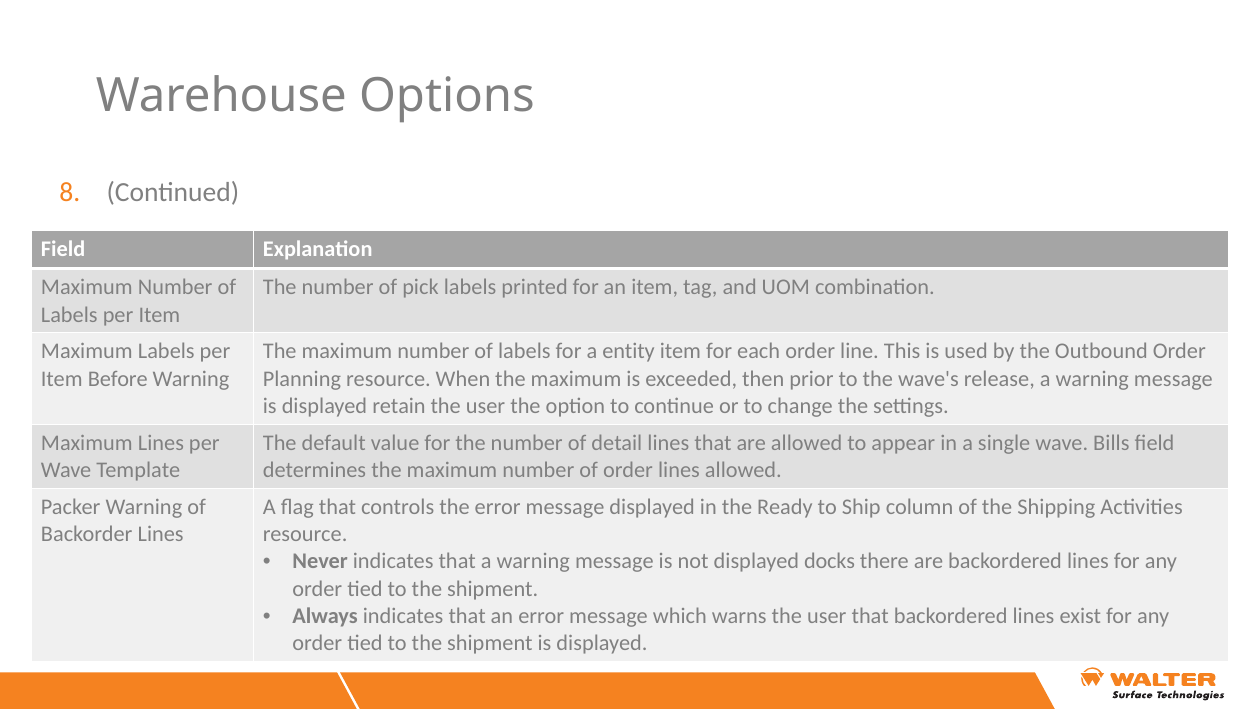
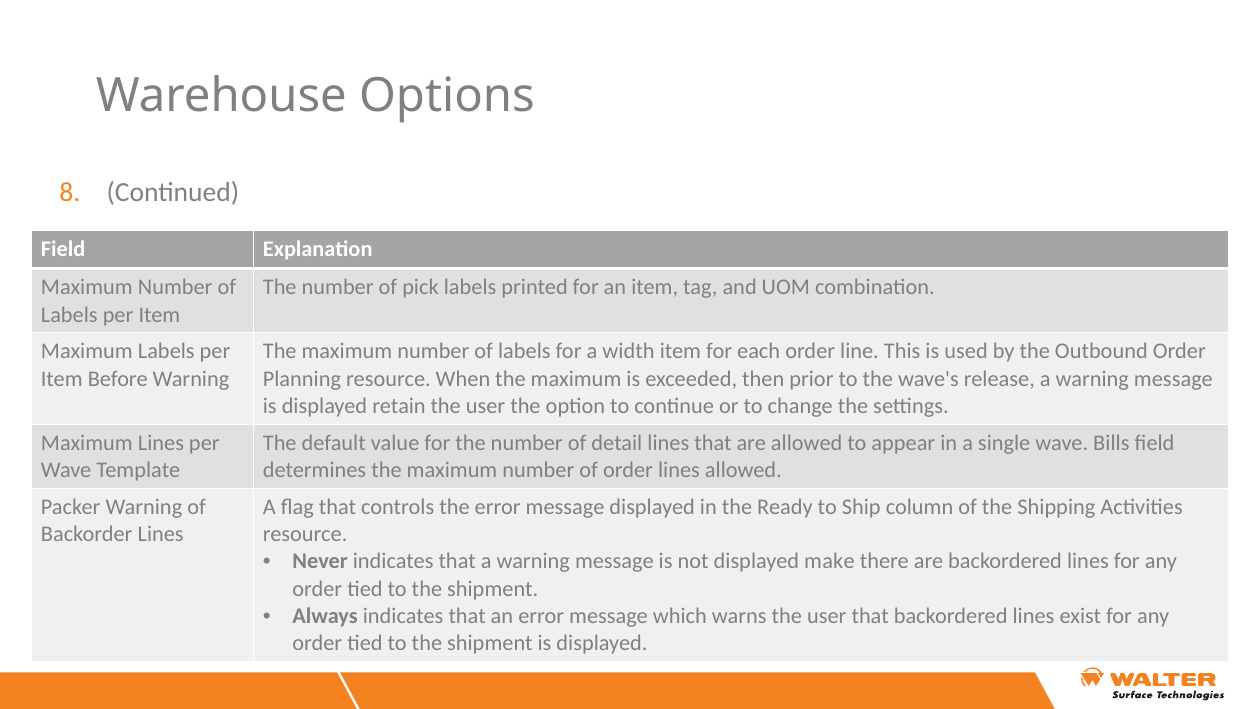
entity: entity -> width (628, 351)
docks: docks -> make (829, 561)
